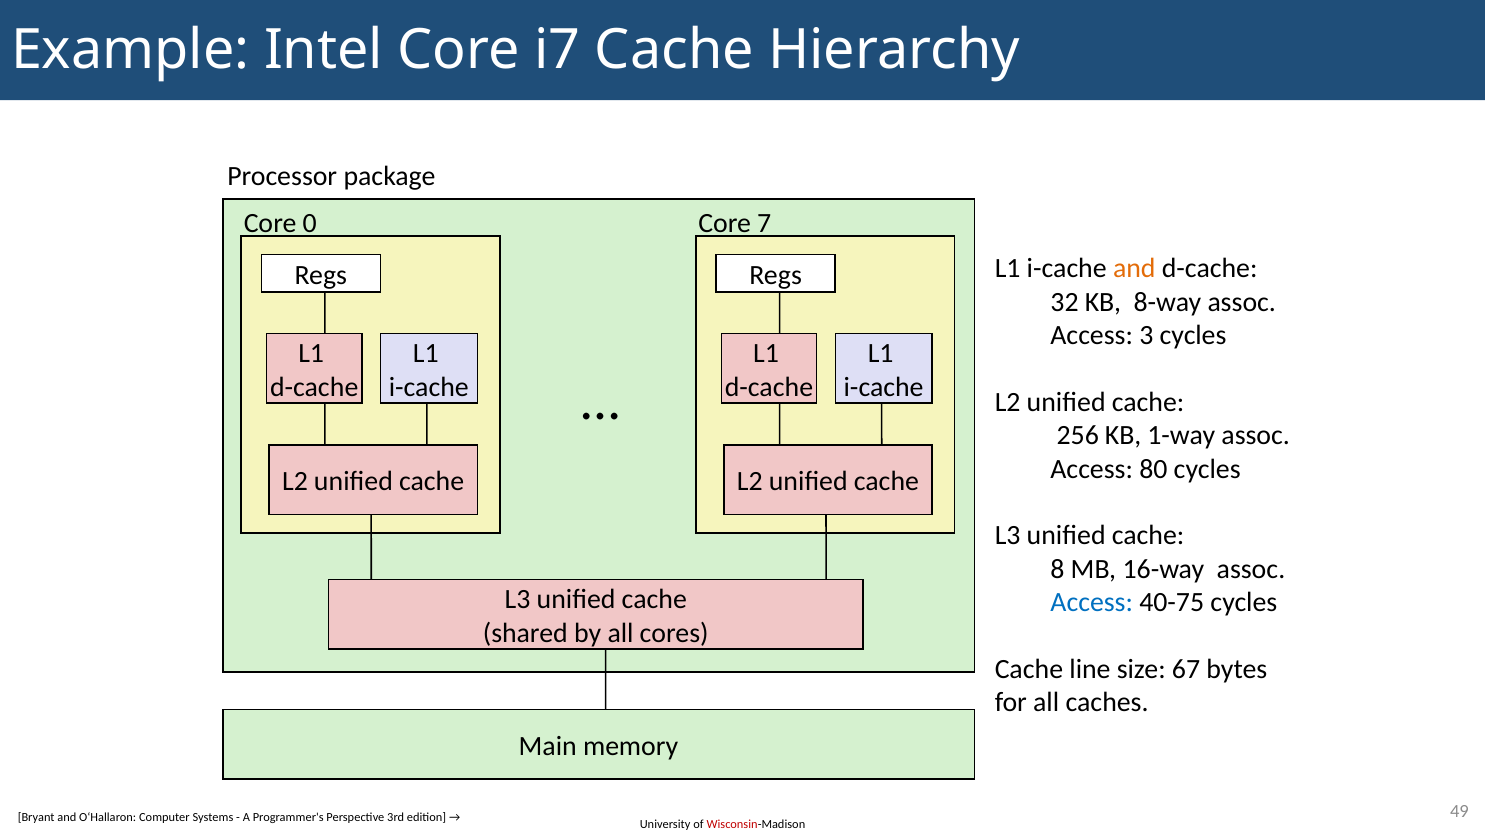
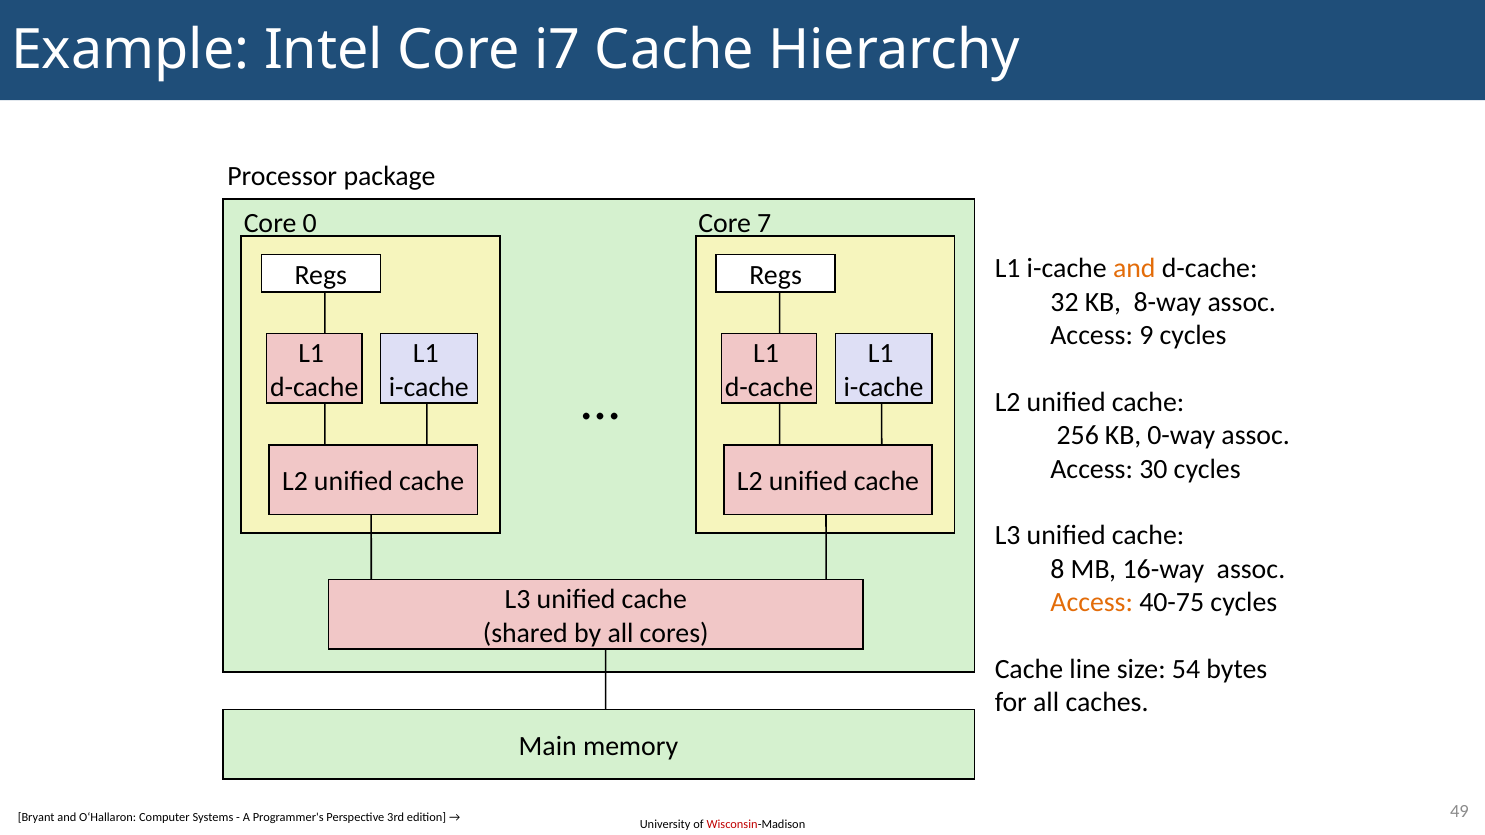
3: 3 -> 9 (1146, 335)
1-way: 1-way -> 0-way (1181, 436)
80: 80 -> 30 (1153, 469)
Access colour: blue -> orange (1092, 603)
67: 67 -> 54 (1186, 670)
